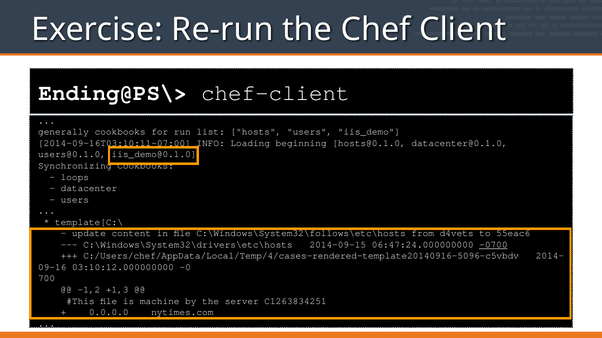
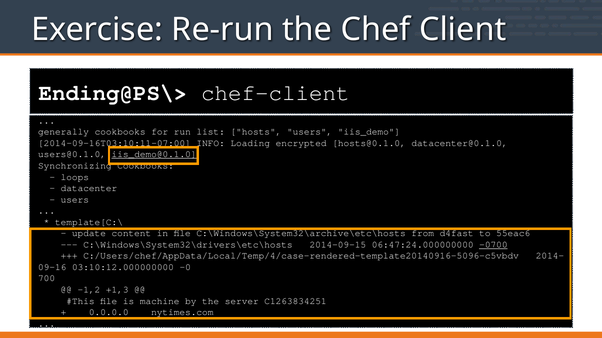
beginning: beginning -> encrypted (301, 143)
iis_demo@0.1.0 underline: none -> present (154, 155)
C:\Windows\System32\follows\etc\hosts: C:\Windows\System32\follows\etc\hosts -> C:\Windows\System32\archive\etc\hosts (301, 234)
d4vets: d4vets -> d4fast (457, 234)
C:/Users/chef/AppData/Local/Temp/4/cases-rendered-template20140916-5096-c5vbdv: C:/Users/chef/AppData/Local/Temp/4/cases-rendered-template20140916-5096-c5vbdv -> C:/Users/chef/AppData/Local/Temp/4/case-rendered-template20140916-5096-c5vbdv (301, 256)
